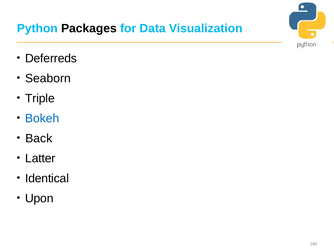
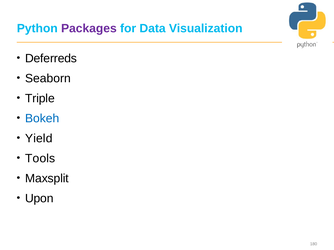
Packages colour: black -> purple (89, 29)
Back: Back -> Yield (39, 139)
Latter: Latter -> Tools (40, 159)
Identical: Identical -> Maxsplit (47, 179)
